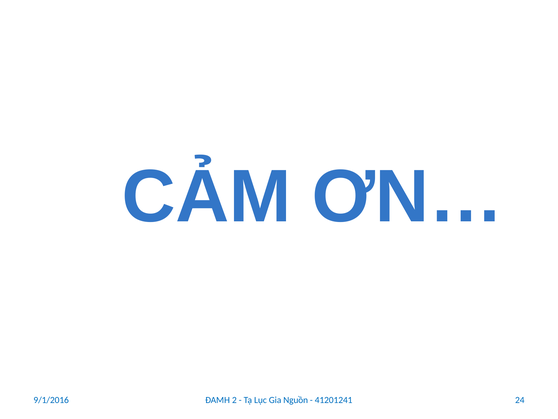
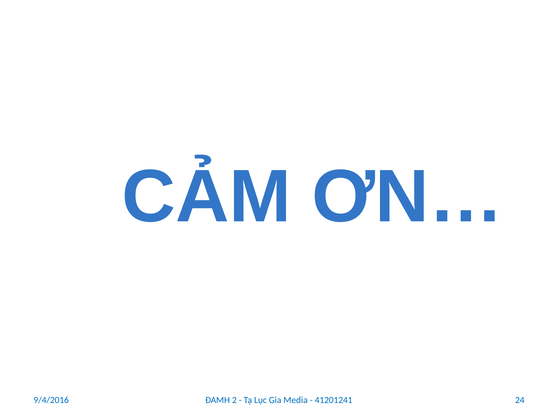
9/1/2016: 9/1/2016 -> 9/4/2016 (51, 400)
Nguồn: Nguồn -> Media (296, 400)
